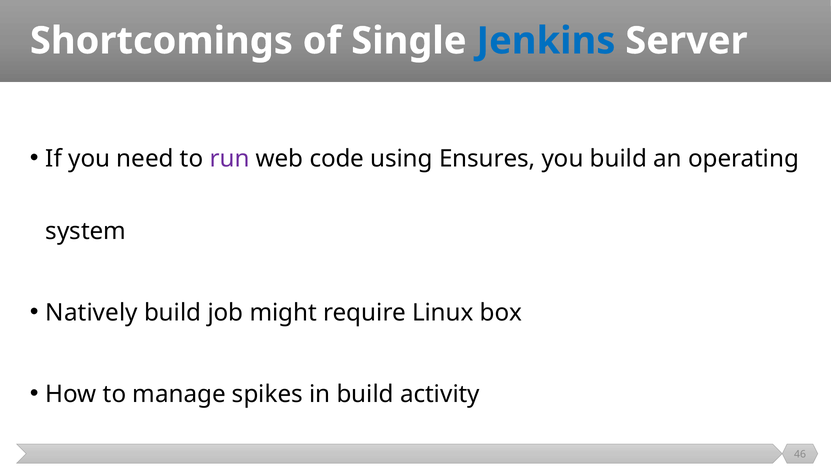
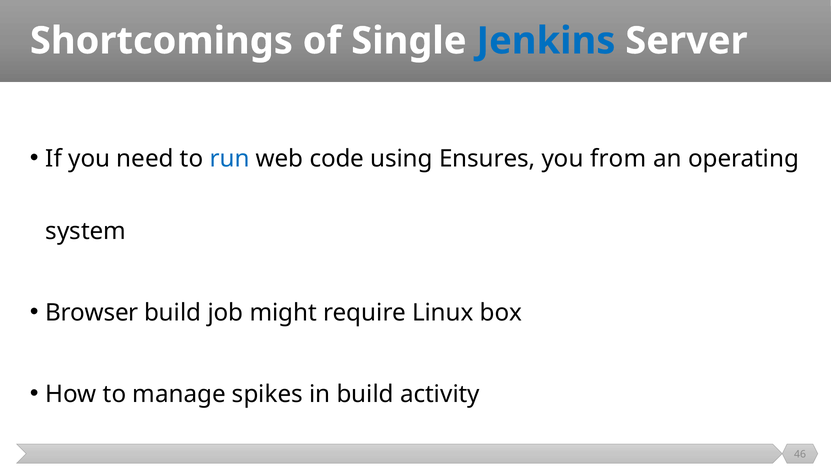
run colour: purple -> blue (230, 159)
you build: build -> from (618, 159)
Natively: Natively -> Browser (92, 313)
